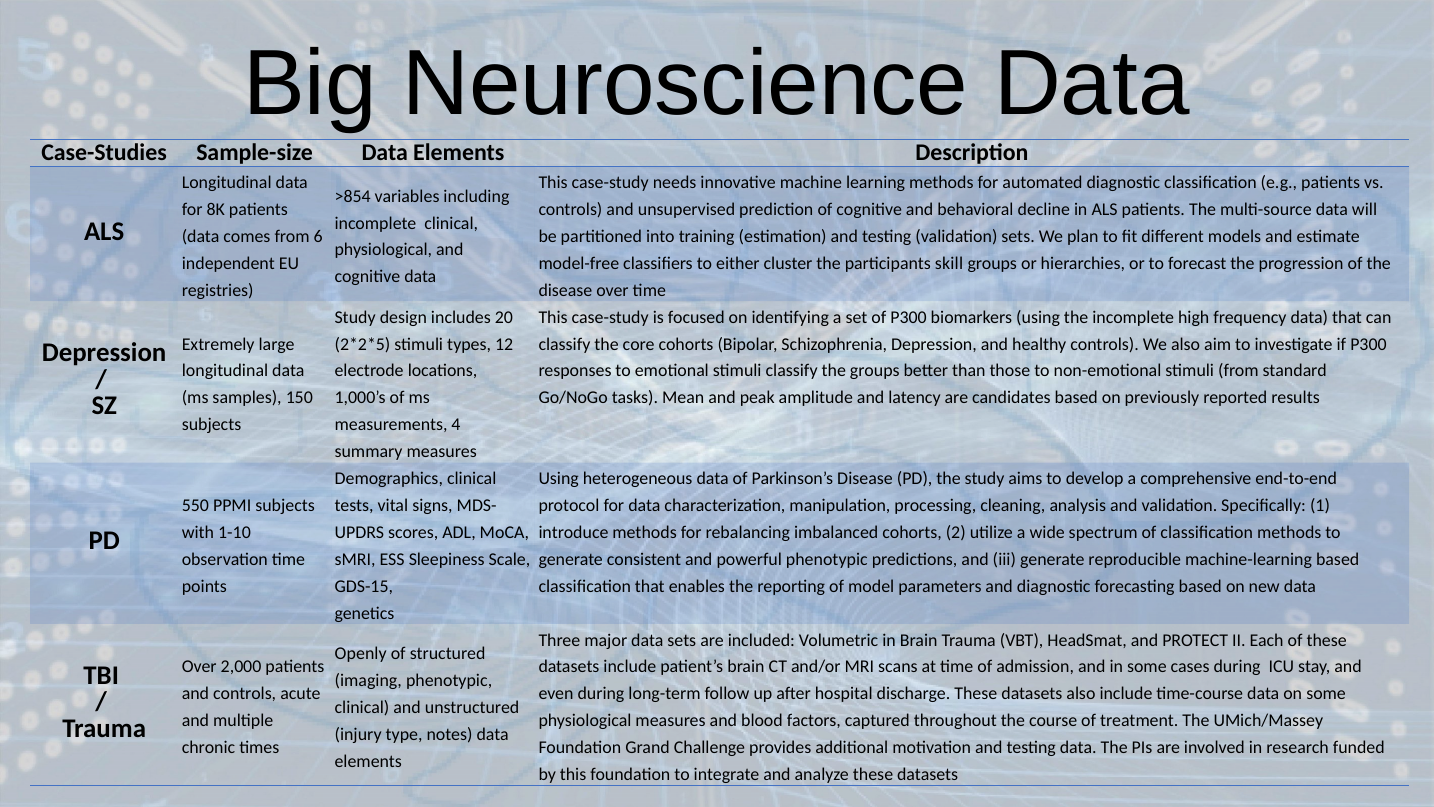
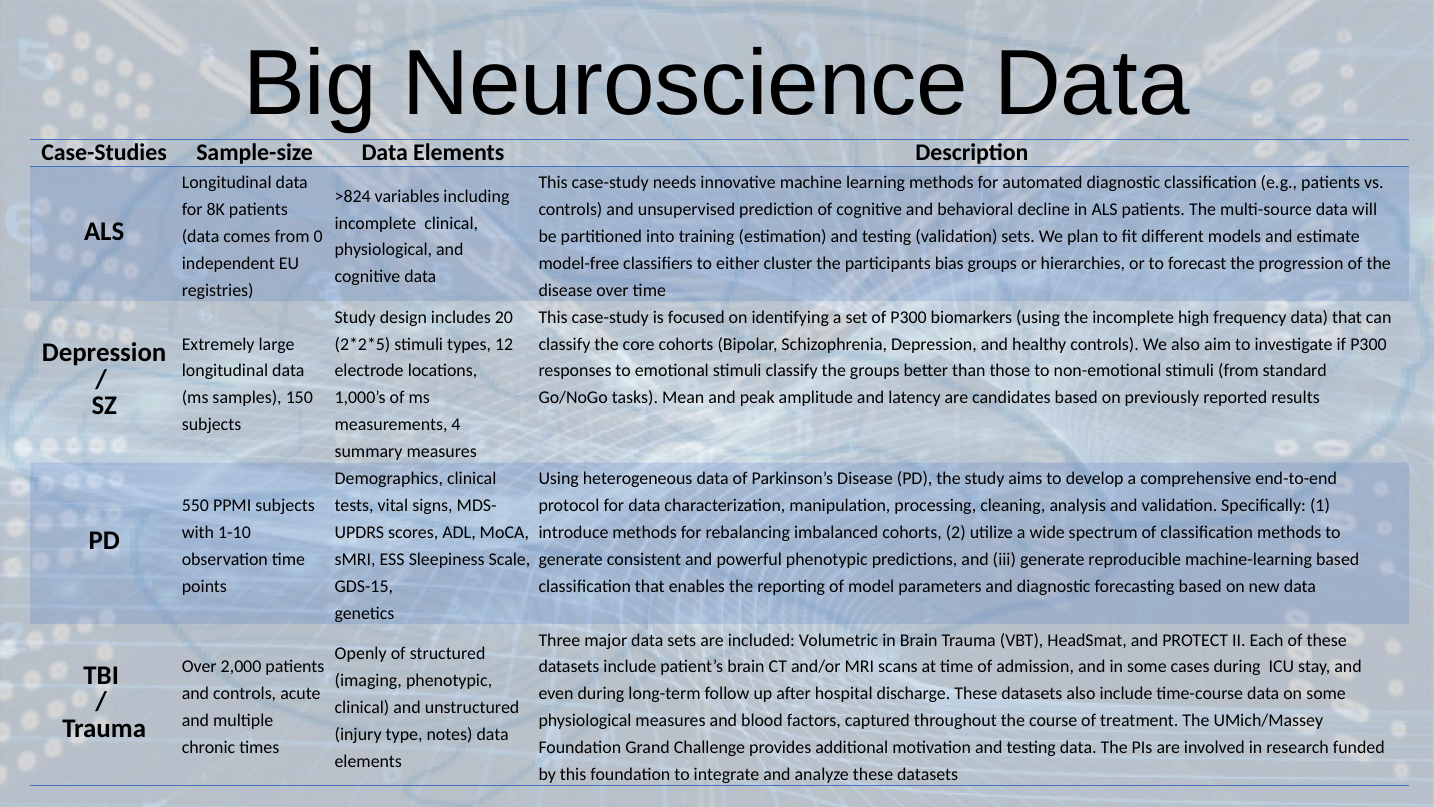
>854: >854 -> >824 (353, 196)
6: 6 -> 0 (318, 236)
skill: skill -> bias (949, 263)
